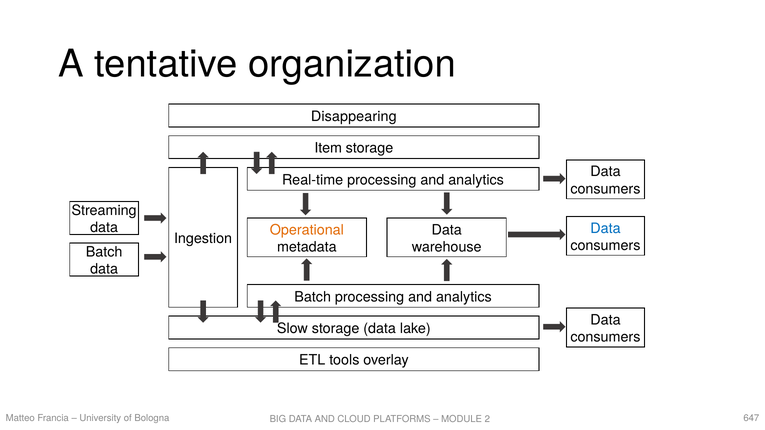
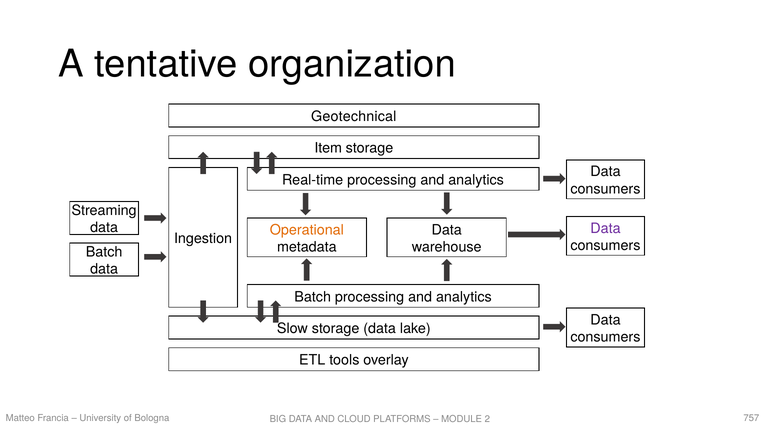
Disappearing: Disappearing -> Geotechnical (354, 117)
Data colour: blue -> purple (605, 228)
647: 647 -> 757 (751, 418)
